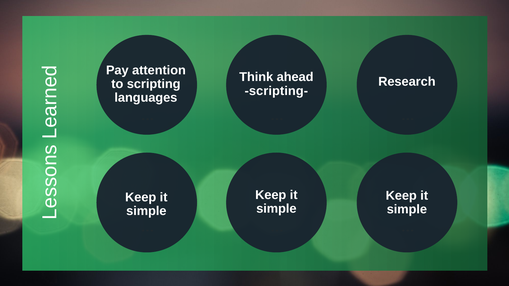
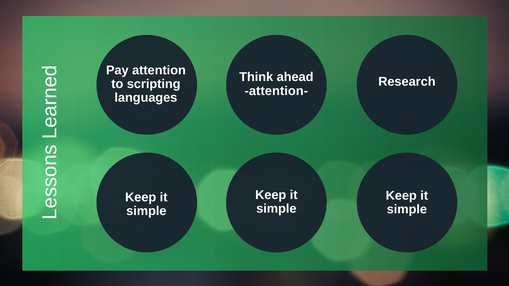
scripting-: scripting- -> attention- (276, 91)
